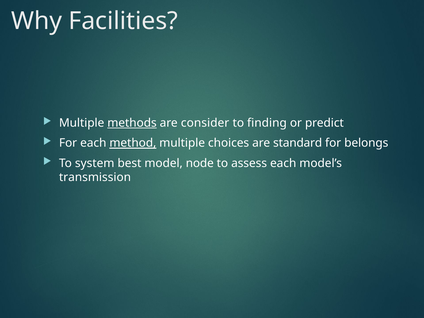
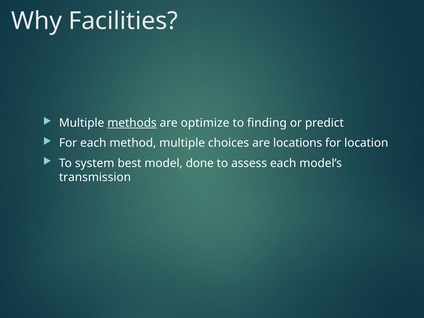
consider: consider -> optimize (205, 123)
method underline: present -> none (133, 143)
standard: standard -> locations (298, 143)
belongs: belongs -> location (366, 143)
node: node -> done (200, 163)
